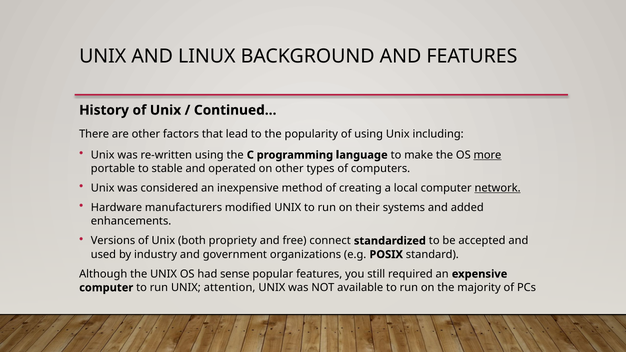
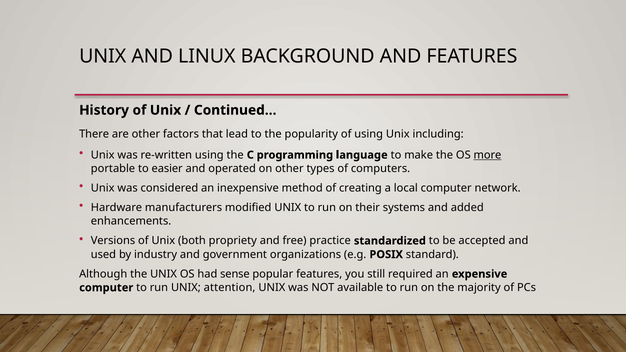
stable: stable -> easier (167, 169)
network underline: present -> none (498, 188)
connect: connect -> practice (330, 241)
